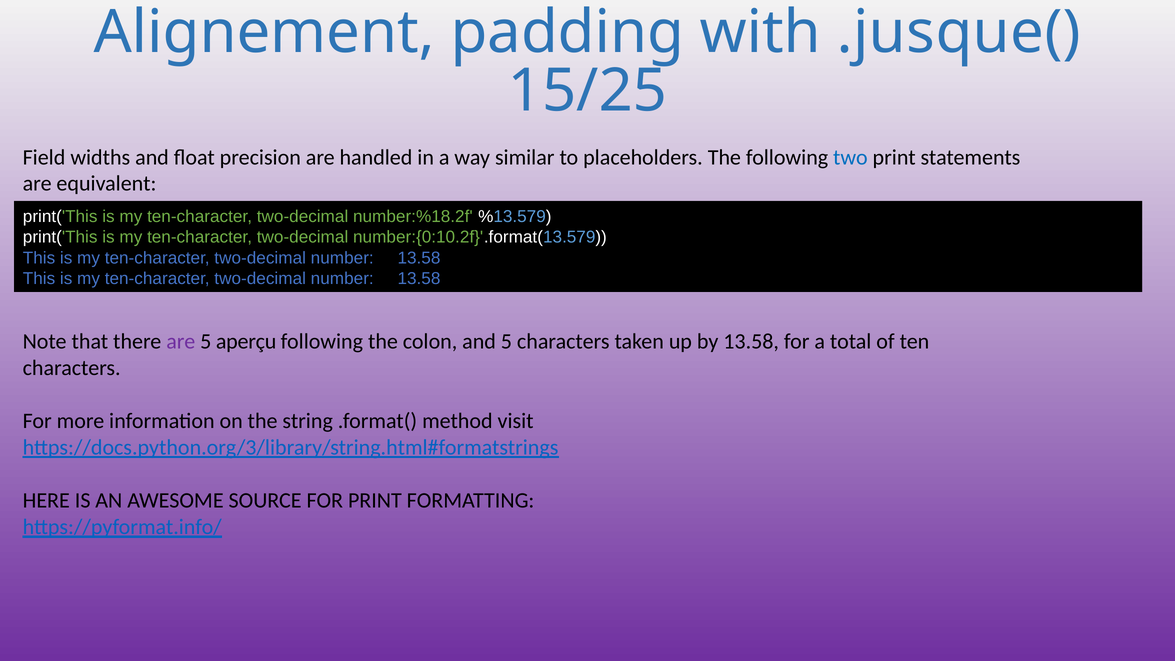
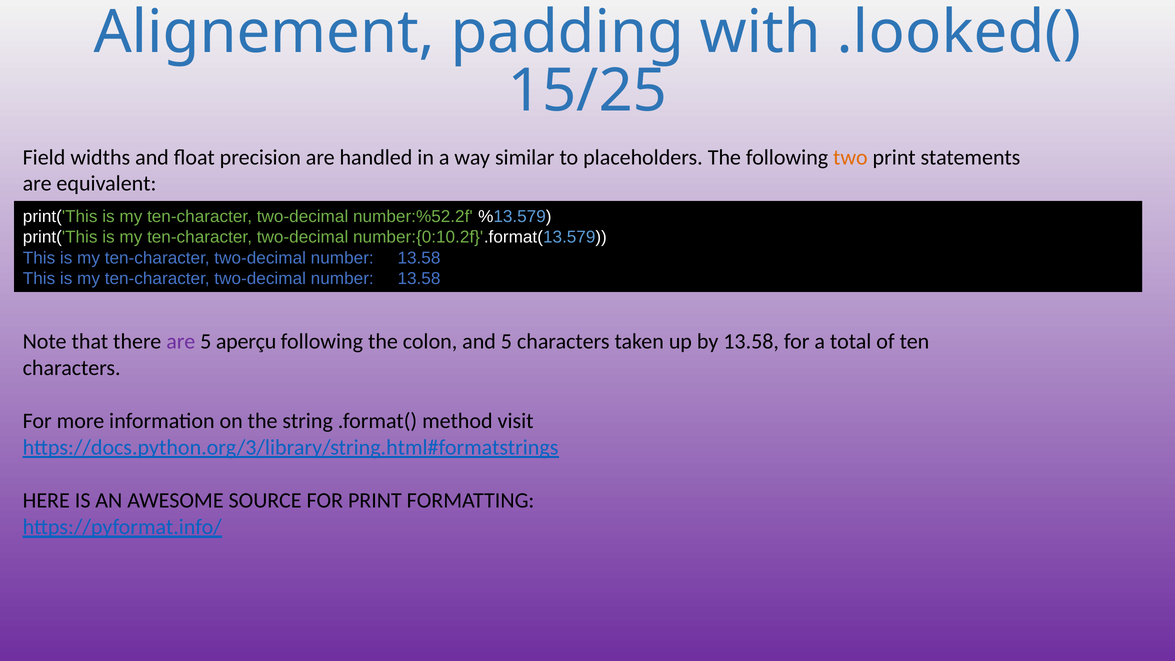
.jusque(: .jusque( -> .looked( (959, 32)
two colour: blue -> orange (850, 157)
number:%18.2f: number:%18.2f -> number:%52.2f (413, 217)
